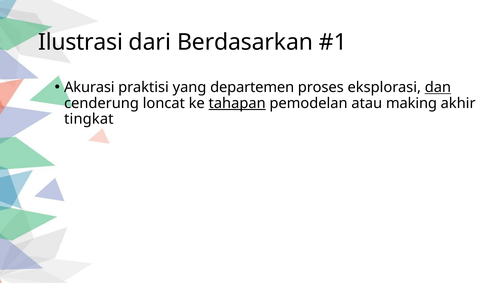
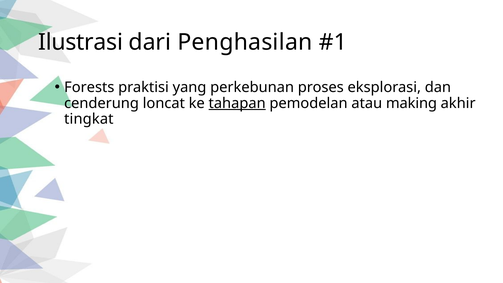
Berdasarkan: Berdasarkan -> Penghasilan (245, 42)
Akurasi: Akurasi -> Forests (89, 87)
departemen: departemen -> perkebunan (252, 87)
dan underline: present -> none (438, 87)
